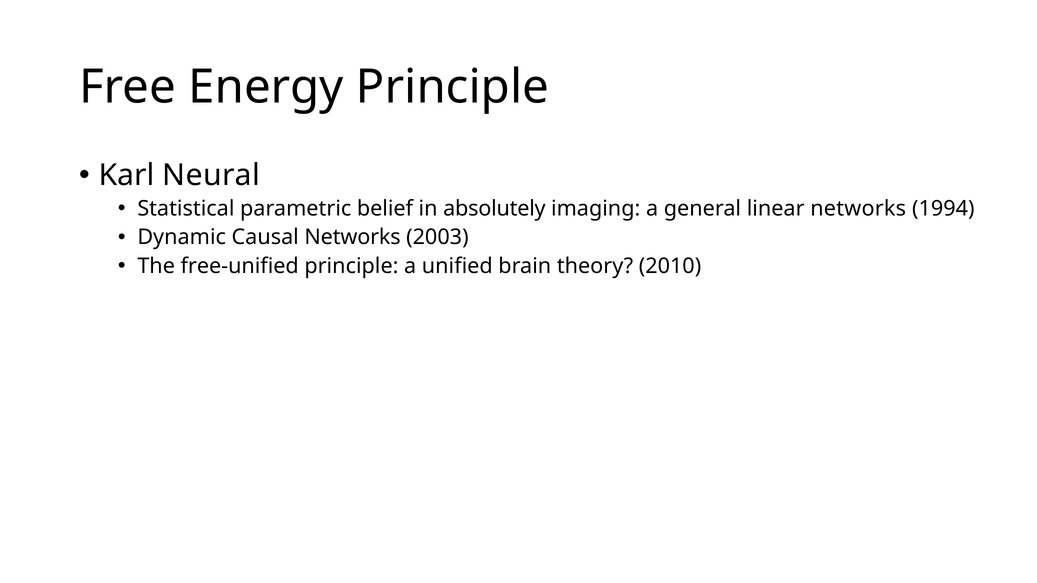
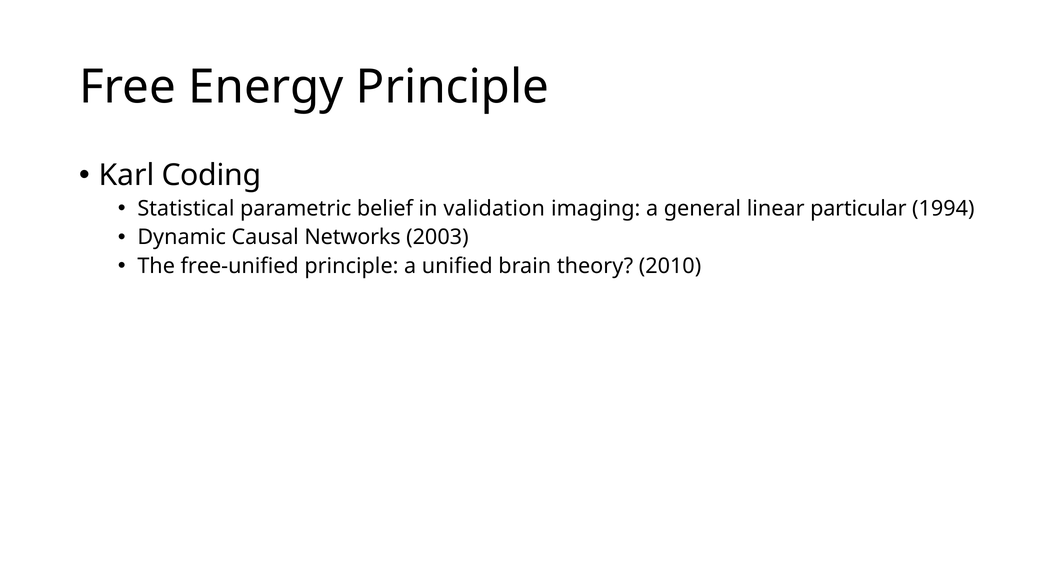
Neural: Neural -> Coding (211, 175)
absolutely: absolutely -> validation (494, 209)
linear networks: networks -> particular (858, 209)
